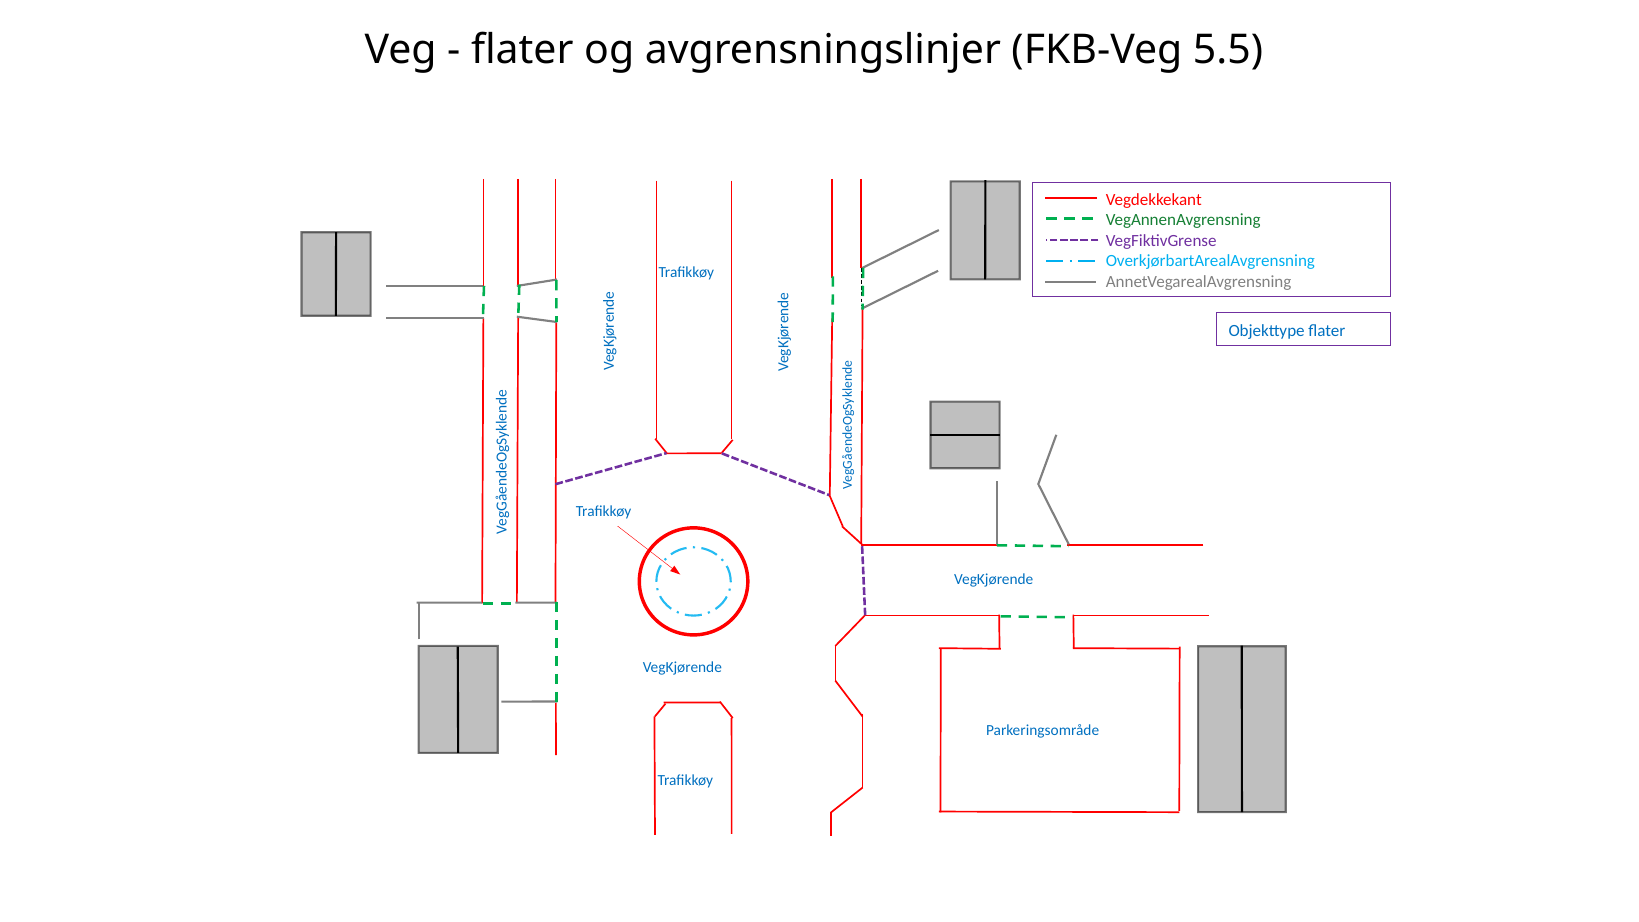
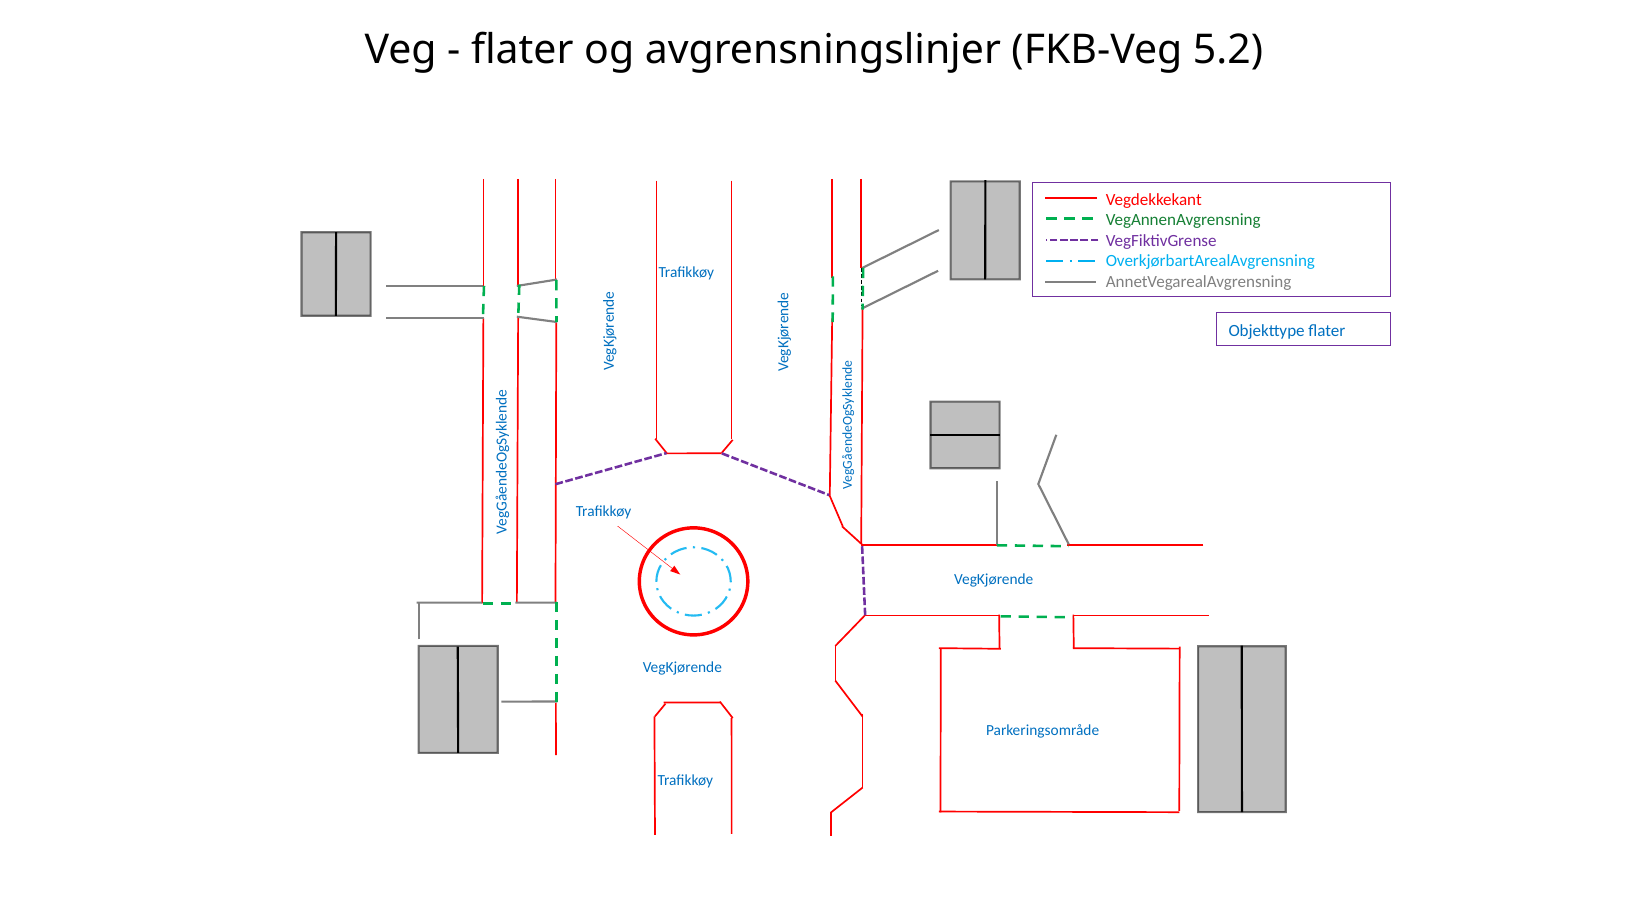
5.5: 5.5 -> 5.2 (1228, 50)
